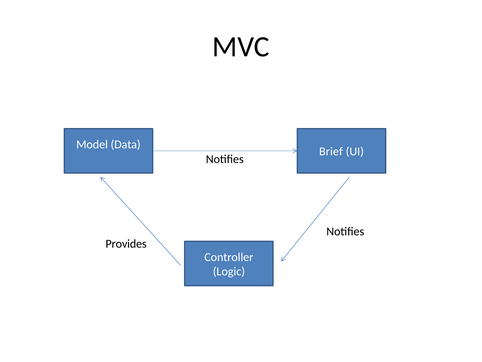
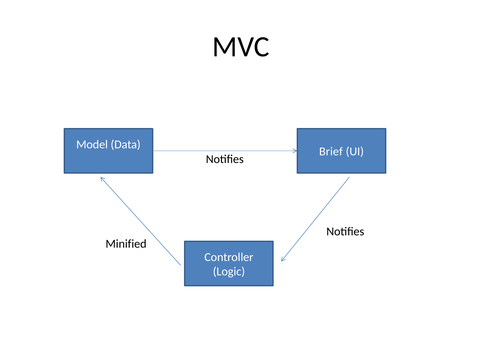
Provides: Provides -> Minified (126, 243)
